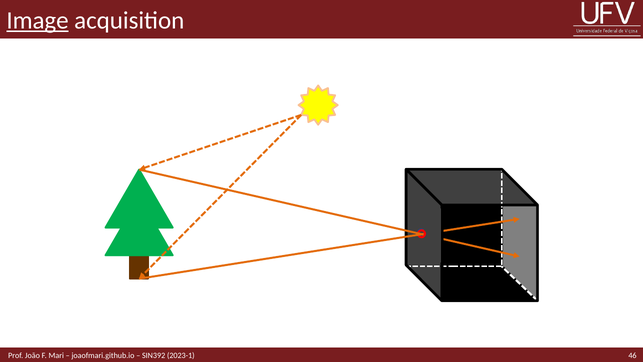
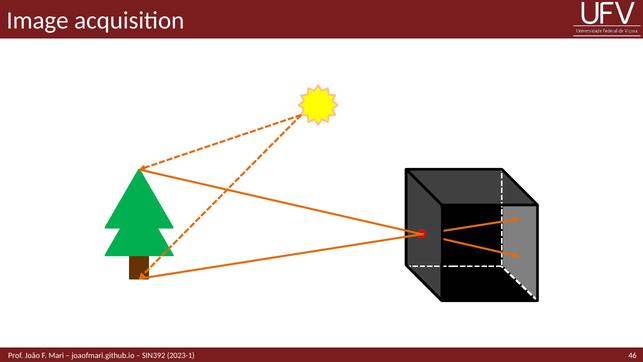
Image underline: present -> none (38, 21)
